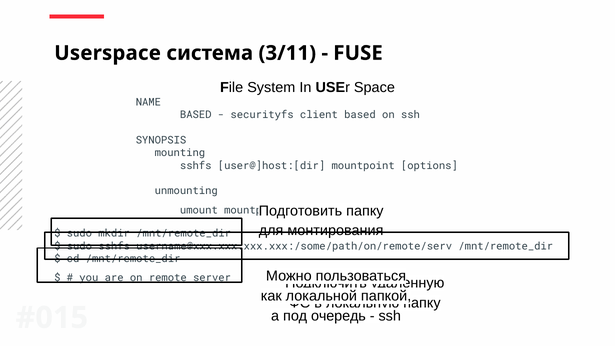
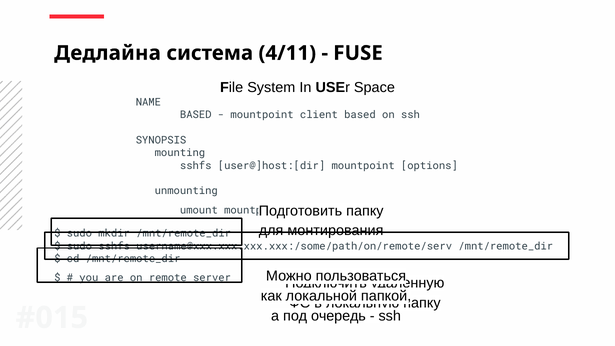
Userspace: Userspace -> Дедлайна (108, 53)
3/11: 3/11 -> 4/11 (287, 53)
securityfs: securityfs -> mountpoint (262, 115)
